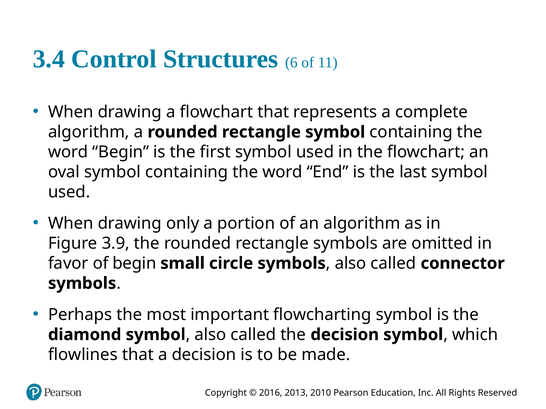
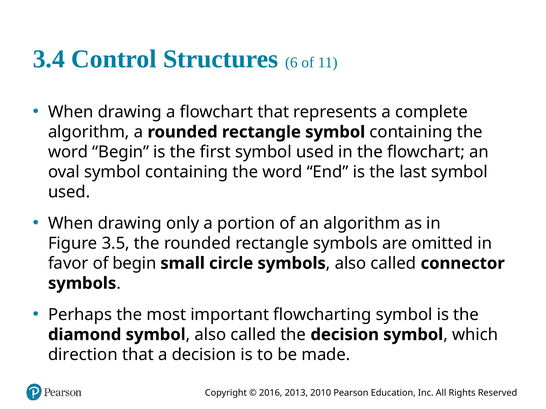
3.9: 3.9 -> 3.5 (116, 244)
flowlines: flowlines -> direction (83, 355)
